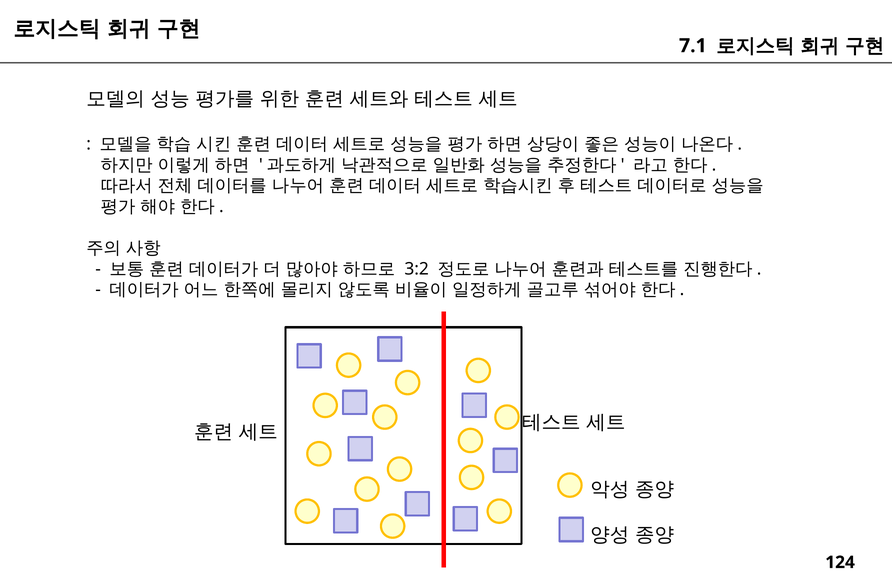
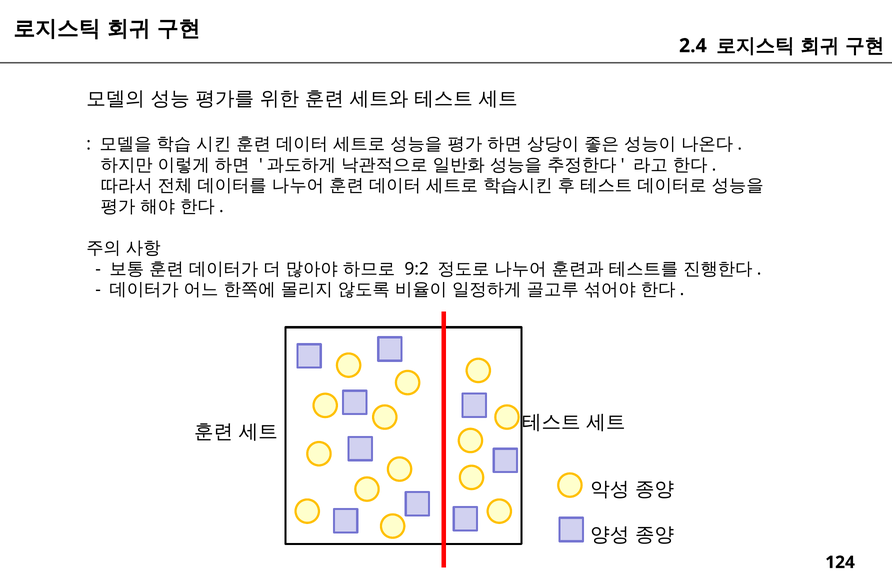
7.1: 7.1 -> 2.4 (693, 46)
3:2: 3:2 -> 9:2 (417, 269)
